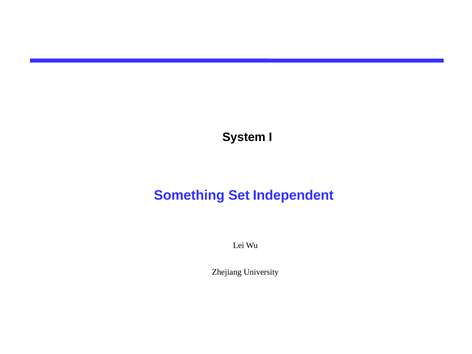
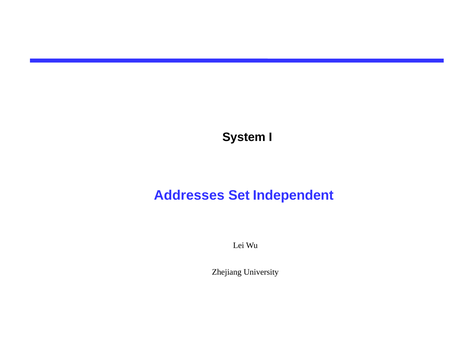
Something: Something -> Addresses (189, 195)
